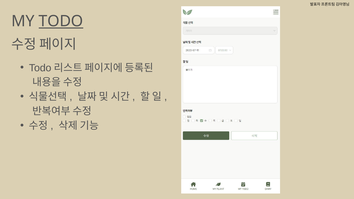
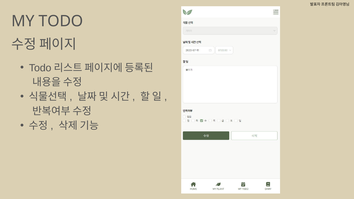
TODO underline: present -> none (61, 21)
